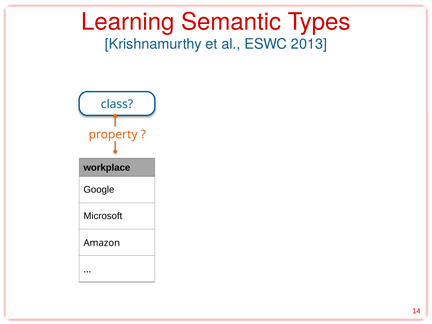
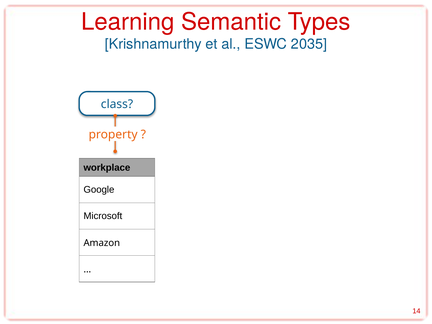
2013: 2013 -> 2035 (309, 44)
